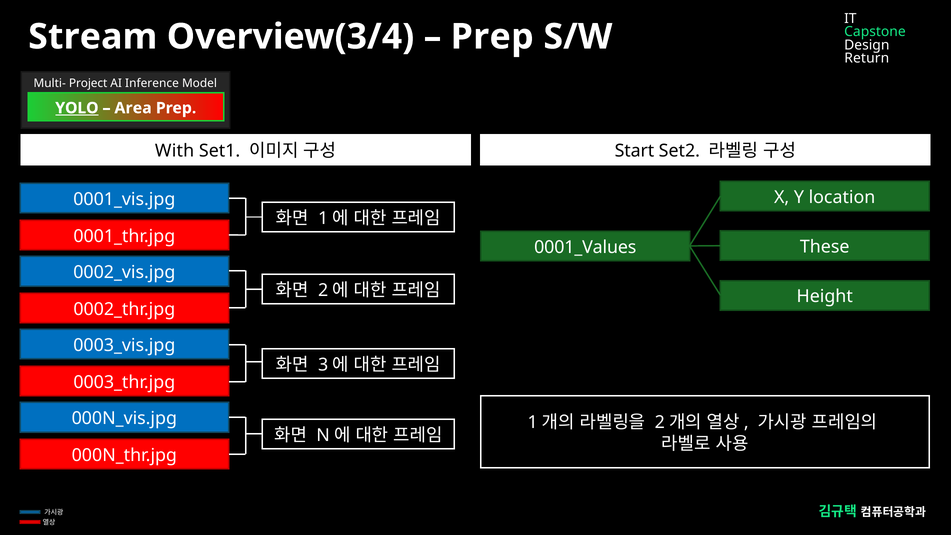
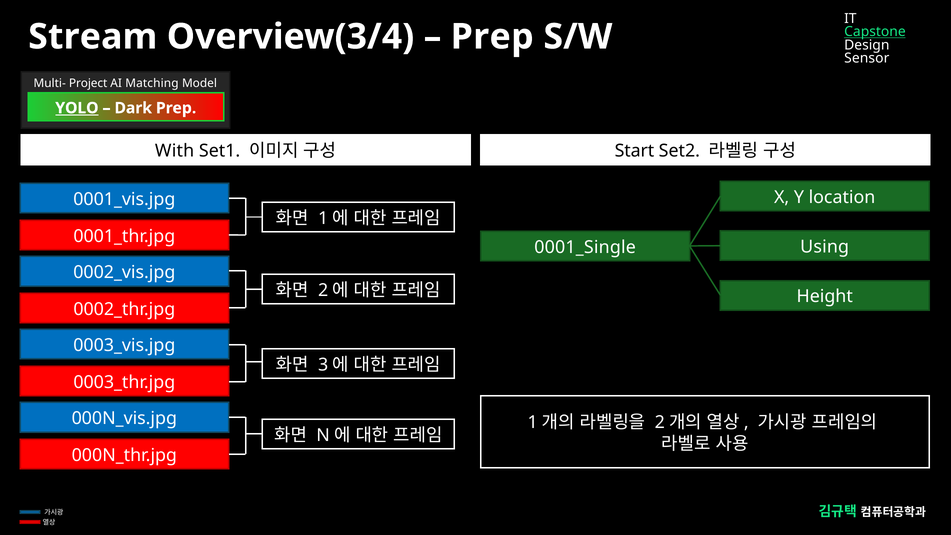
Capstone underline: none -> present (875, 32)
Return: Return -> Sensor (867, 58)
Inference: Inference -> Matching (152, 83)
Area: Area -> Dark (133, 108)
These: These -> Using (825, 247)
0001_Values: 0001_Values -> 0001_Single (585, 247)
